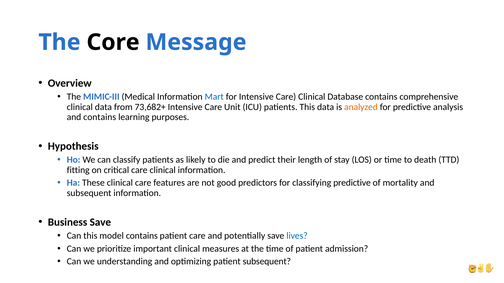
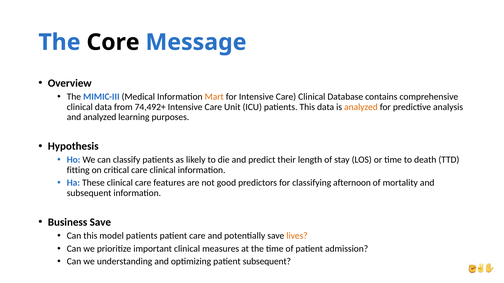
Mart colour: blue -> orange (214, 97)
73,682+: 73,682+ -> 74,492+ (150, 107)
and contains: contains -> analyzed (100, 117)
classifying predictive: predictive -> afternoon (352, 183)
model contains: contains -> patients (142, 236)
lives colour: blue -> orange (297, 236)
